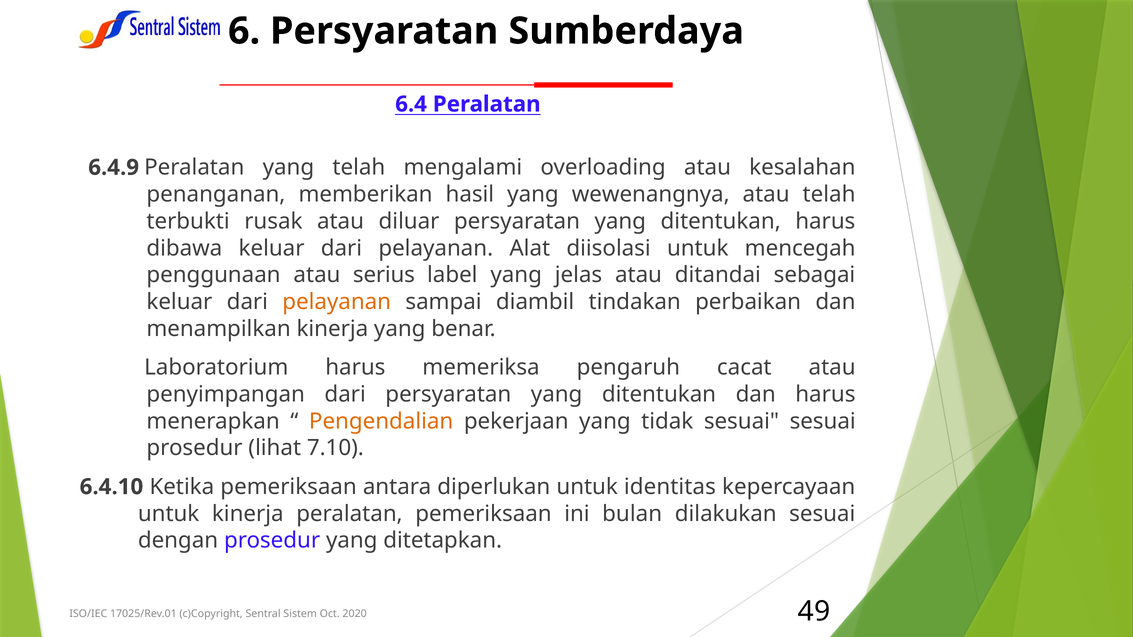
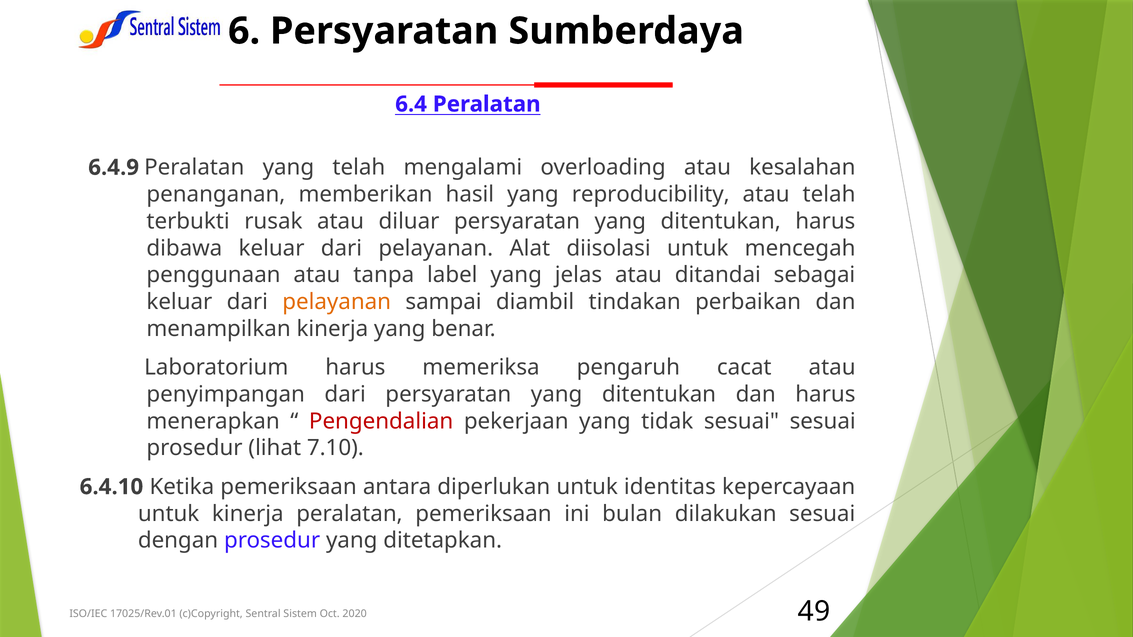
wewenangnya: wewenangnya -> reproducibility (651, 194)
serius: serius -> tanpa (384, 275)
Pengendalian colour: orange -> red (381, 421)
